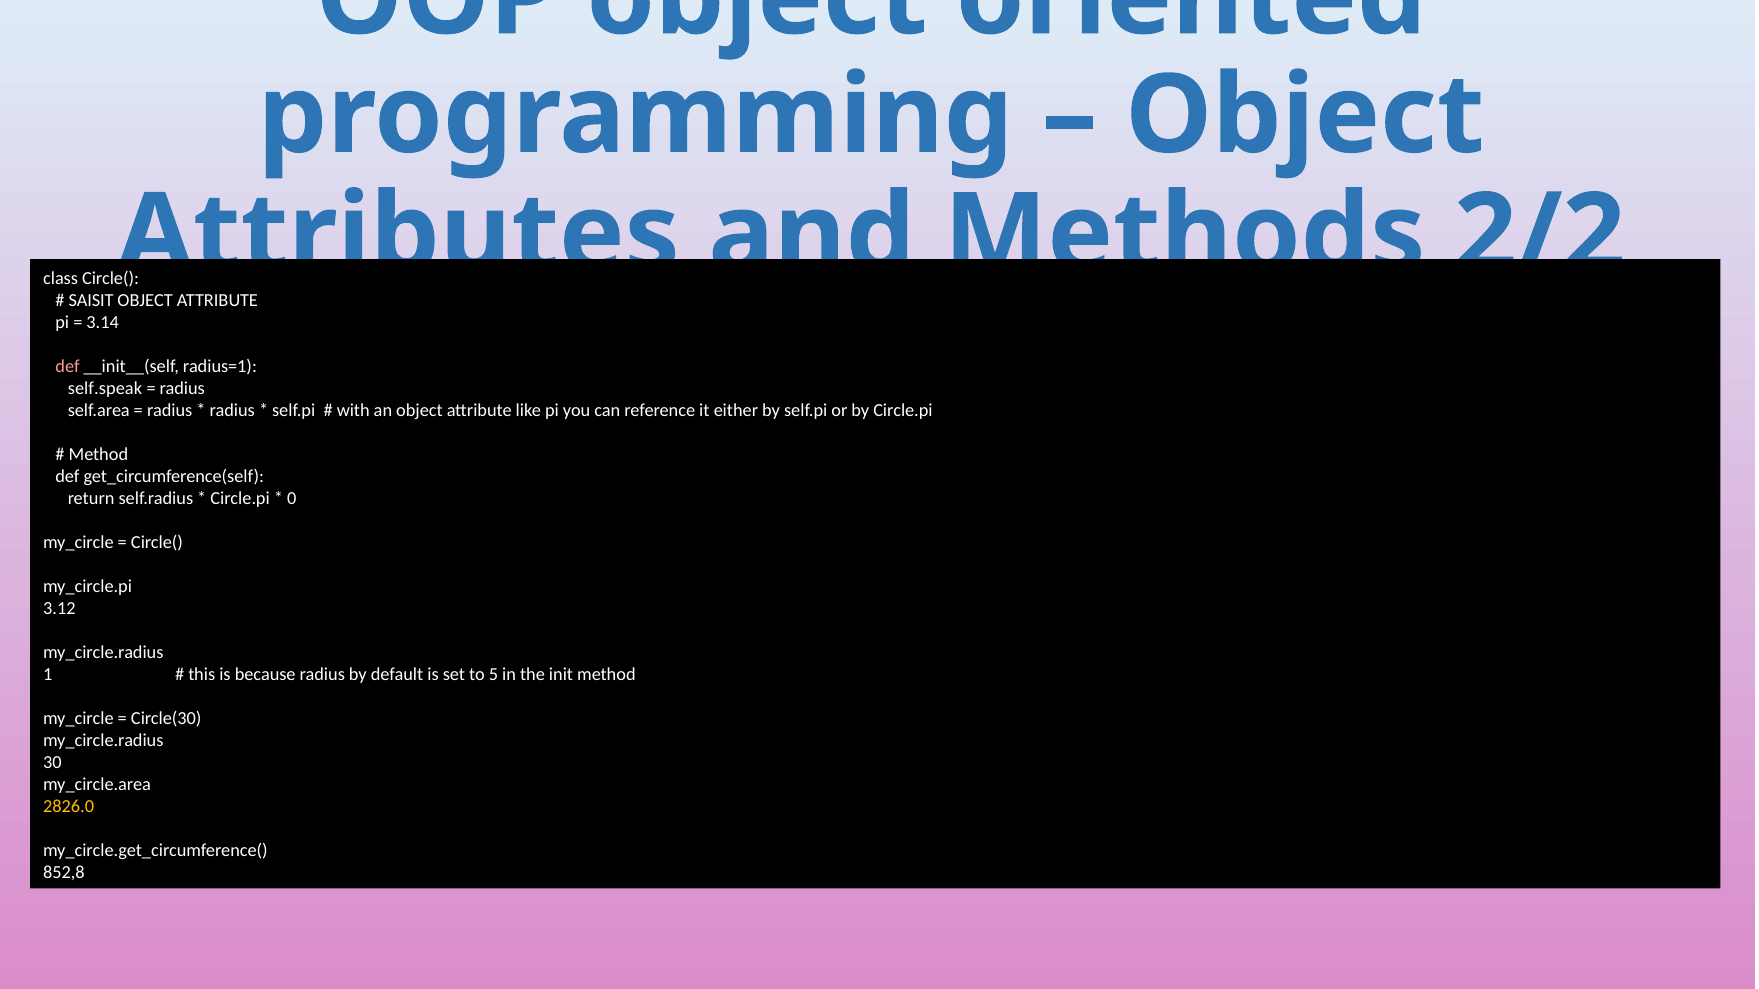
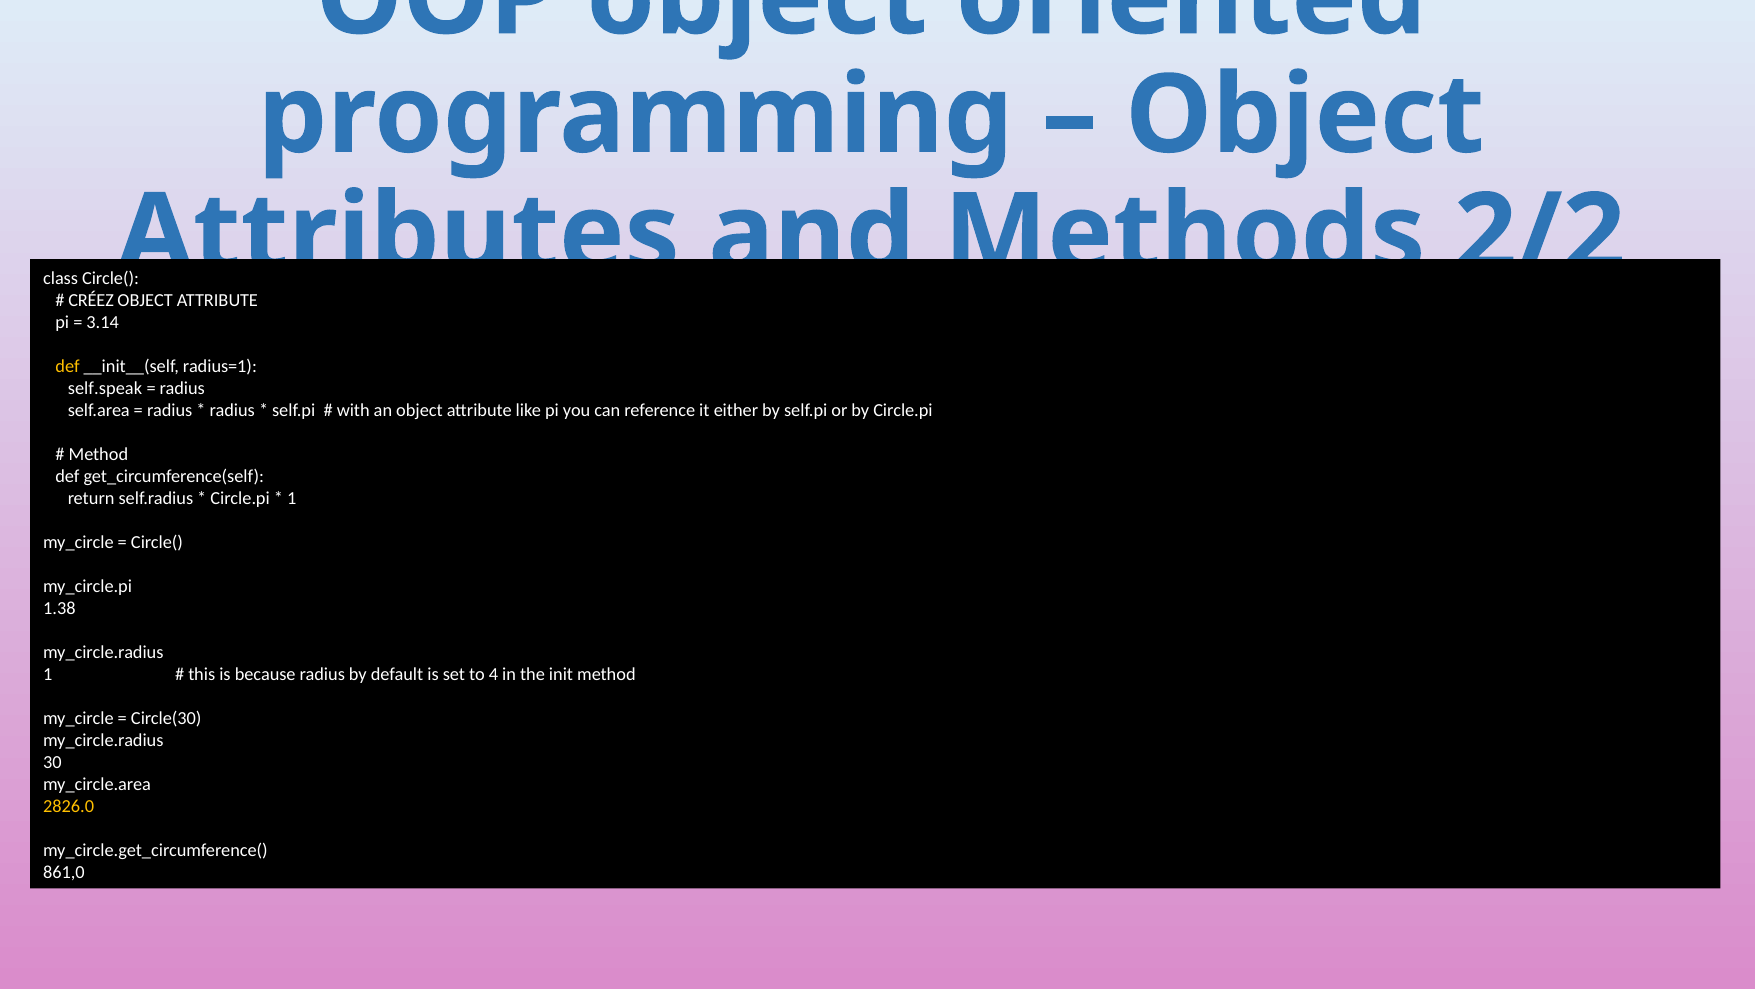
SAISIT: SAISIT -> CRÉEZ (91, 300)
def colour: pink -> yellow (68, 366)
0: 0 -> 1 (292, 498)
3.12: 3.12 -> 1.38 (59, 608)
5: 5 -> 4 (493, 675)
852,8: 852,8 -> 861,0 (64, 873)
